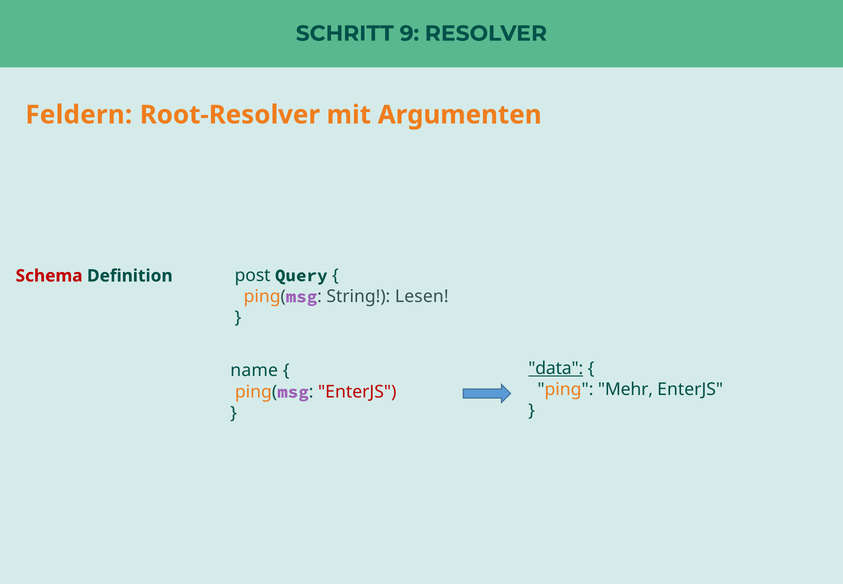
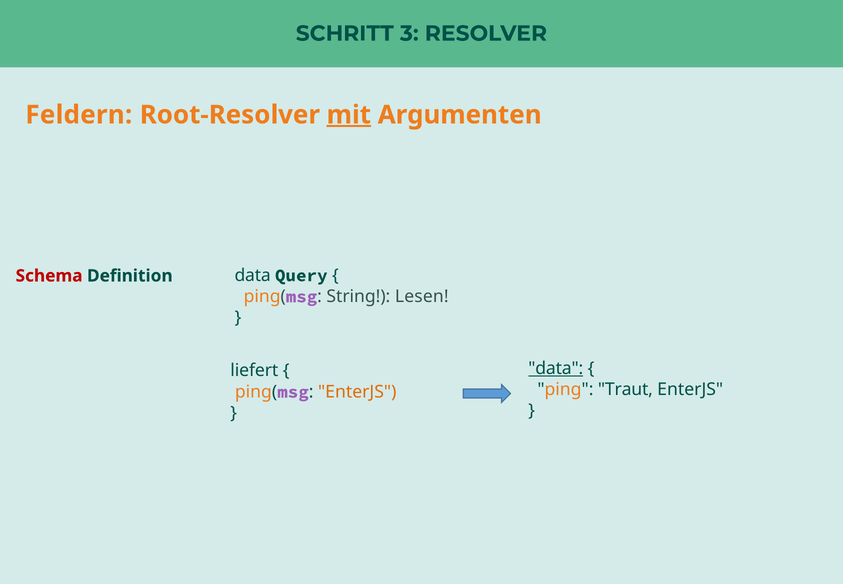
9: 9 -> 3 (409, 33)
mit underline: none -> present (349, 115)
post: post -> data (253, 275)
name: name -> liefert (254, 370)
Mehr: Mehr -> Traut (625, 389)
EnterJS colour: red -> orange (357, 392)
